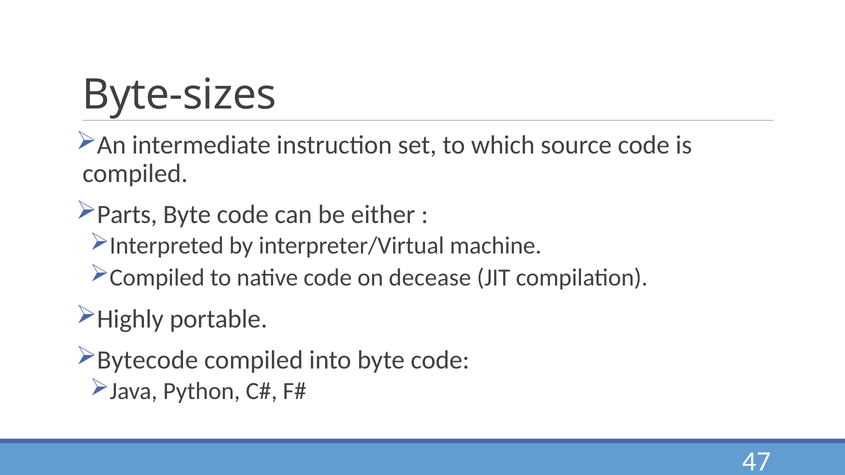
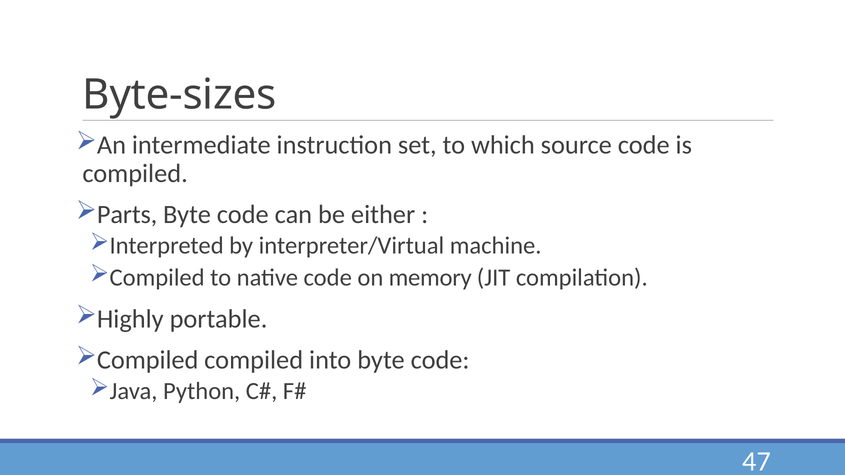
decease: decease -> memory (430, 278)
Bytecode: Bytecode -> Compiled (148, 360)
